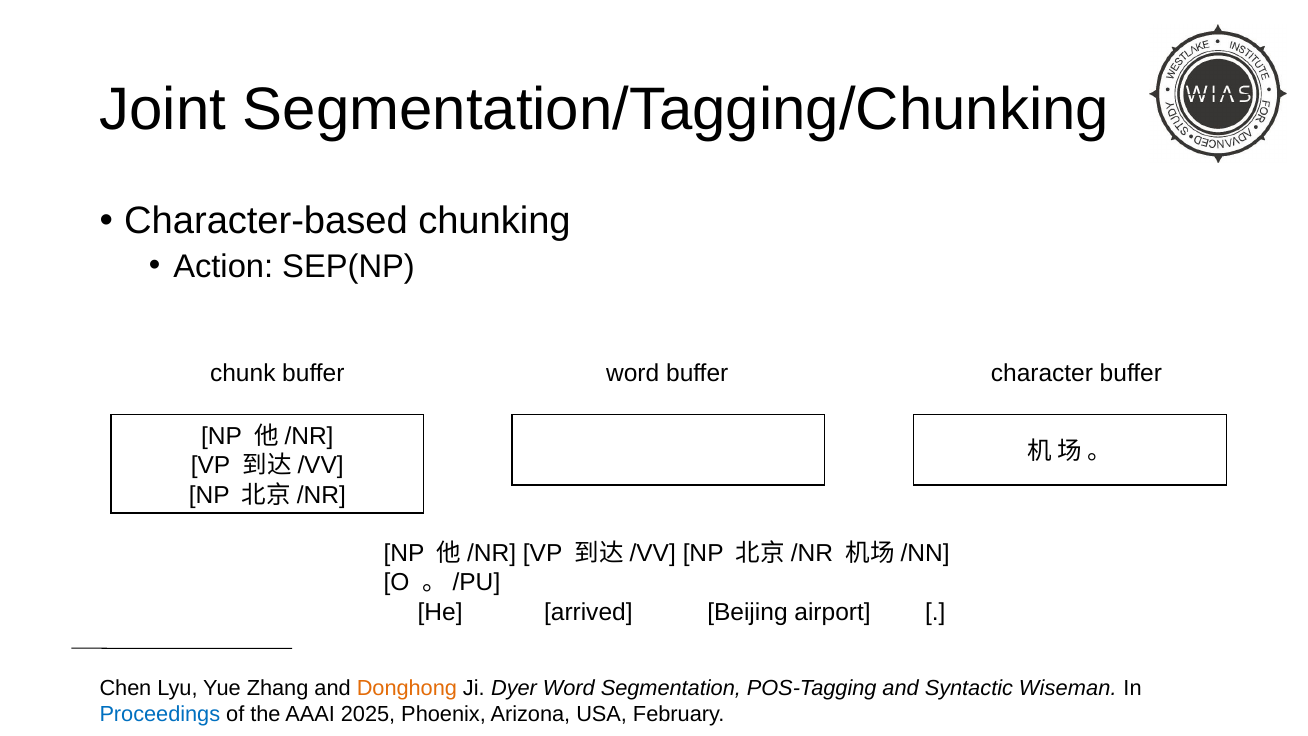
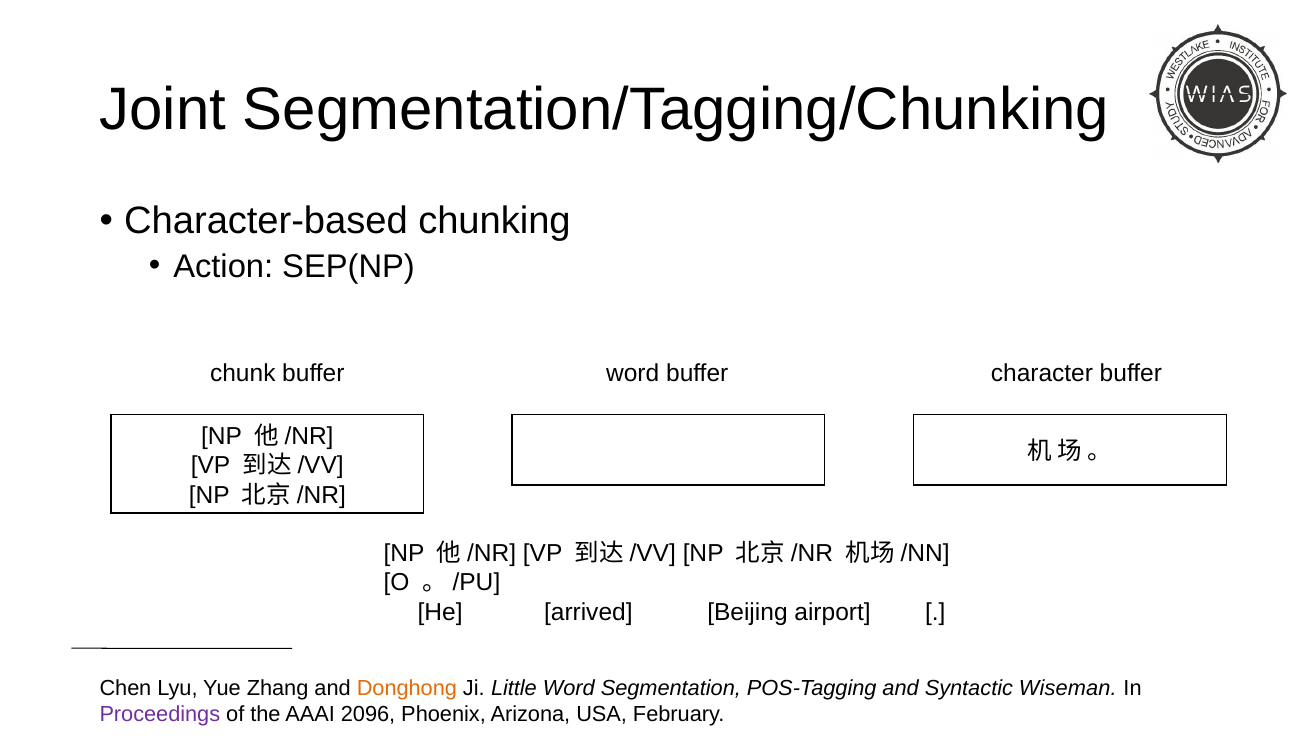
Dyer: Dyer -> Little (514, 688)
Proceedings colour: blue -> purple (160, 714)
2025: 2025 -> 2096 (368, 714)
